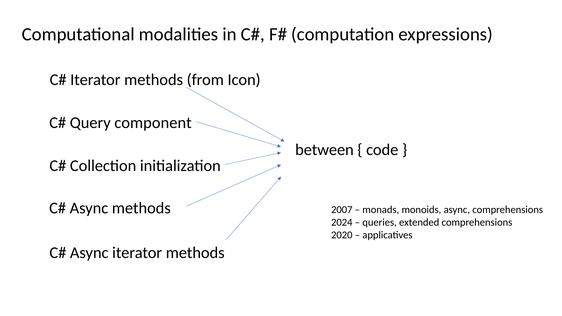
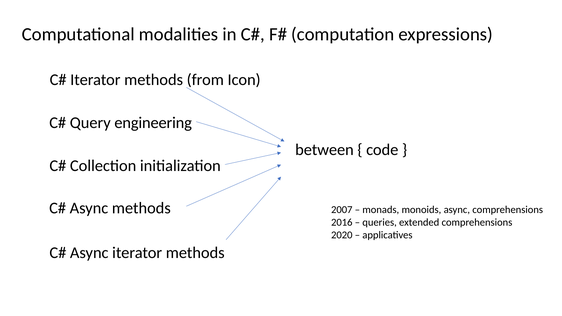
component: component -> engineering (153, 123)
2024: 2024 -> 2016 (342, 222)
